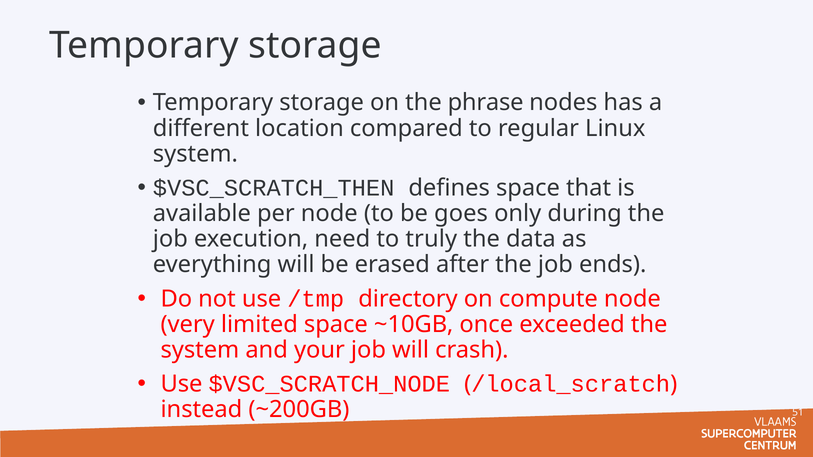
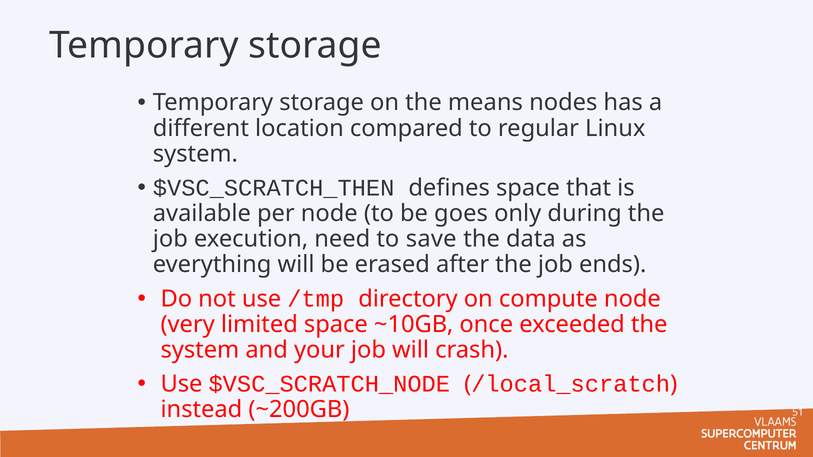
phrase: phrase -> means (485, 103)
truly: truly -> save (431, 239)
